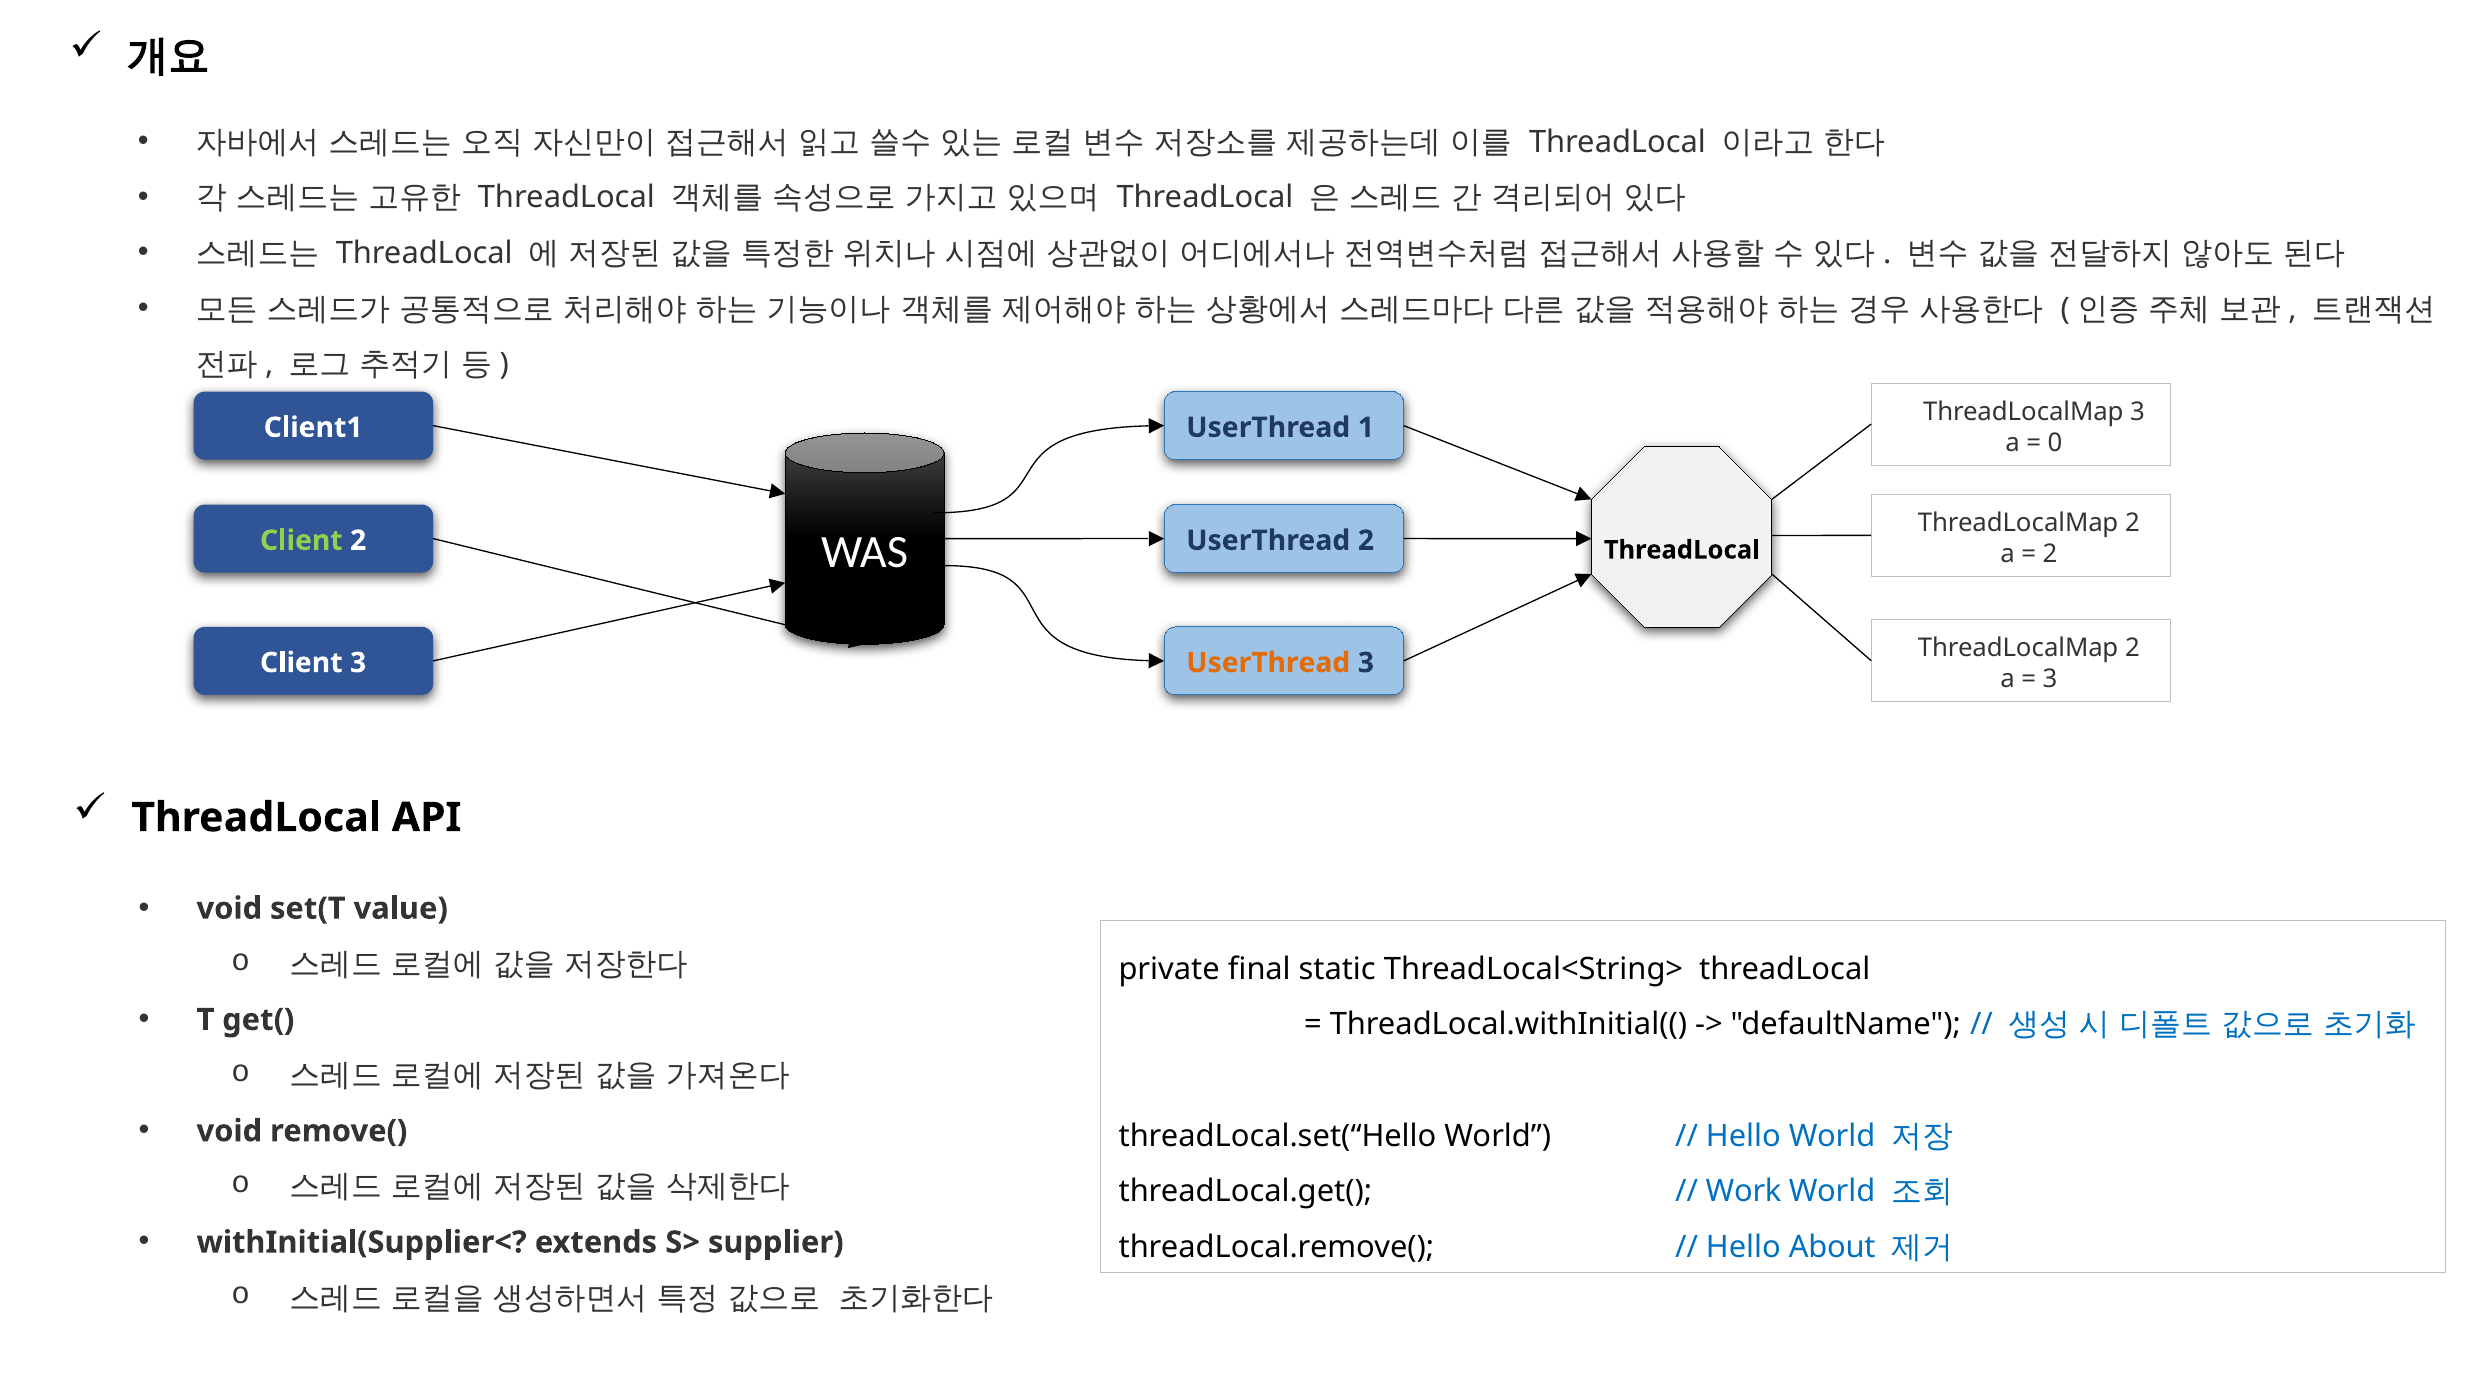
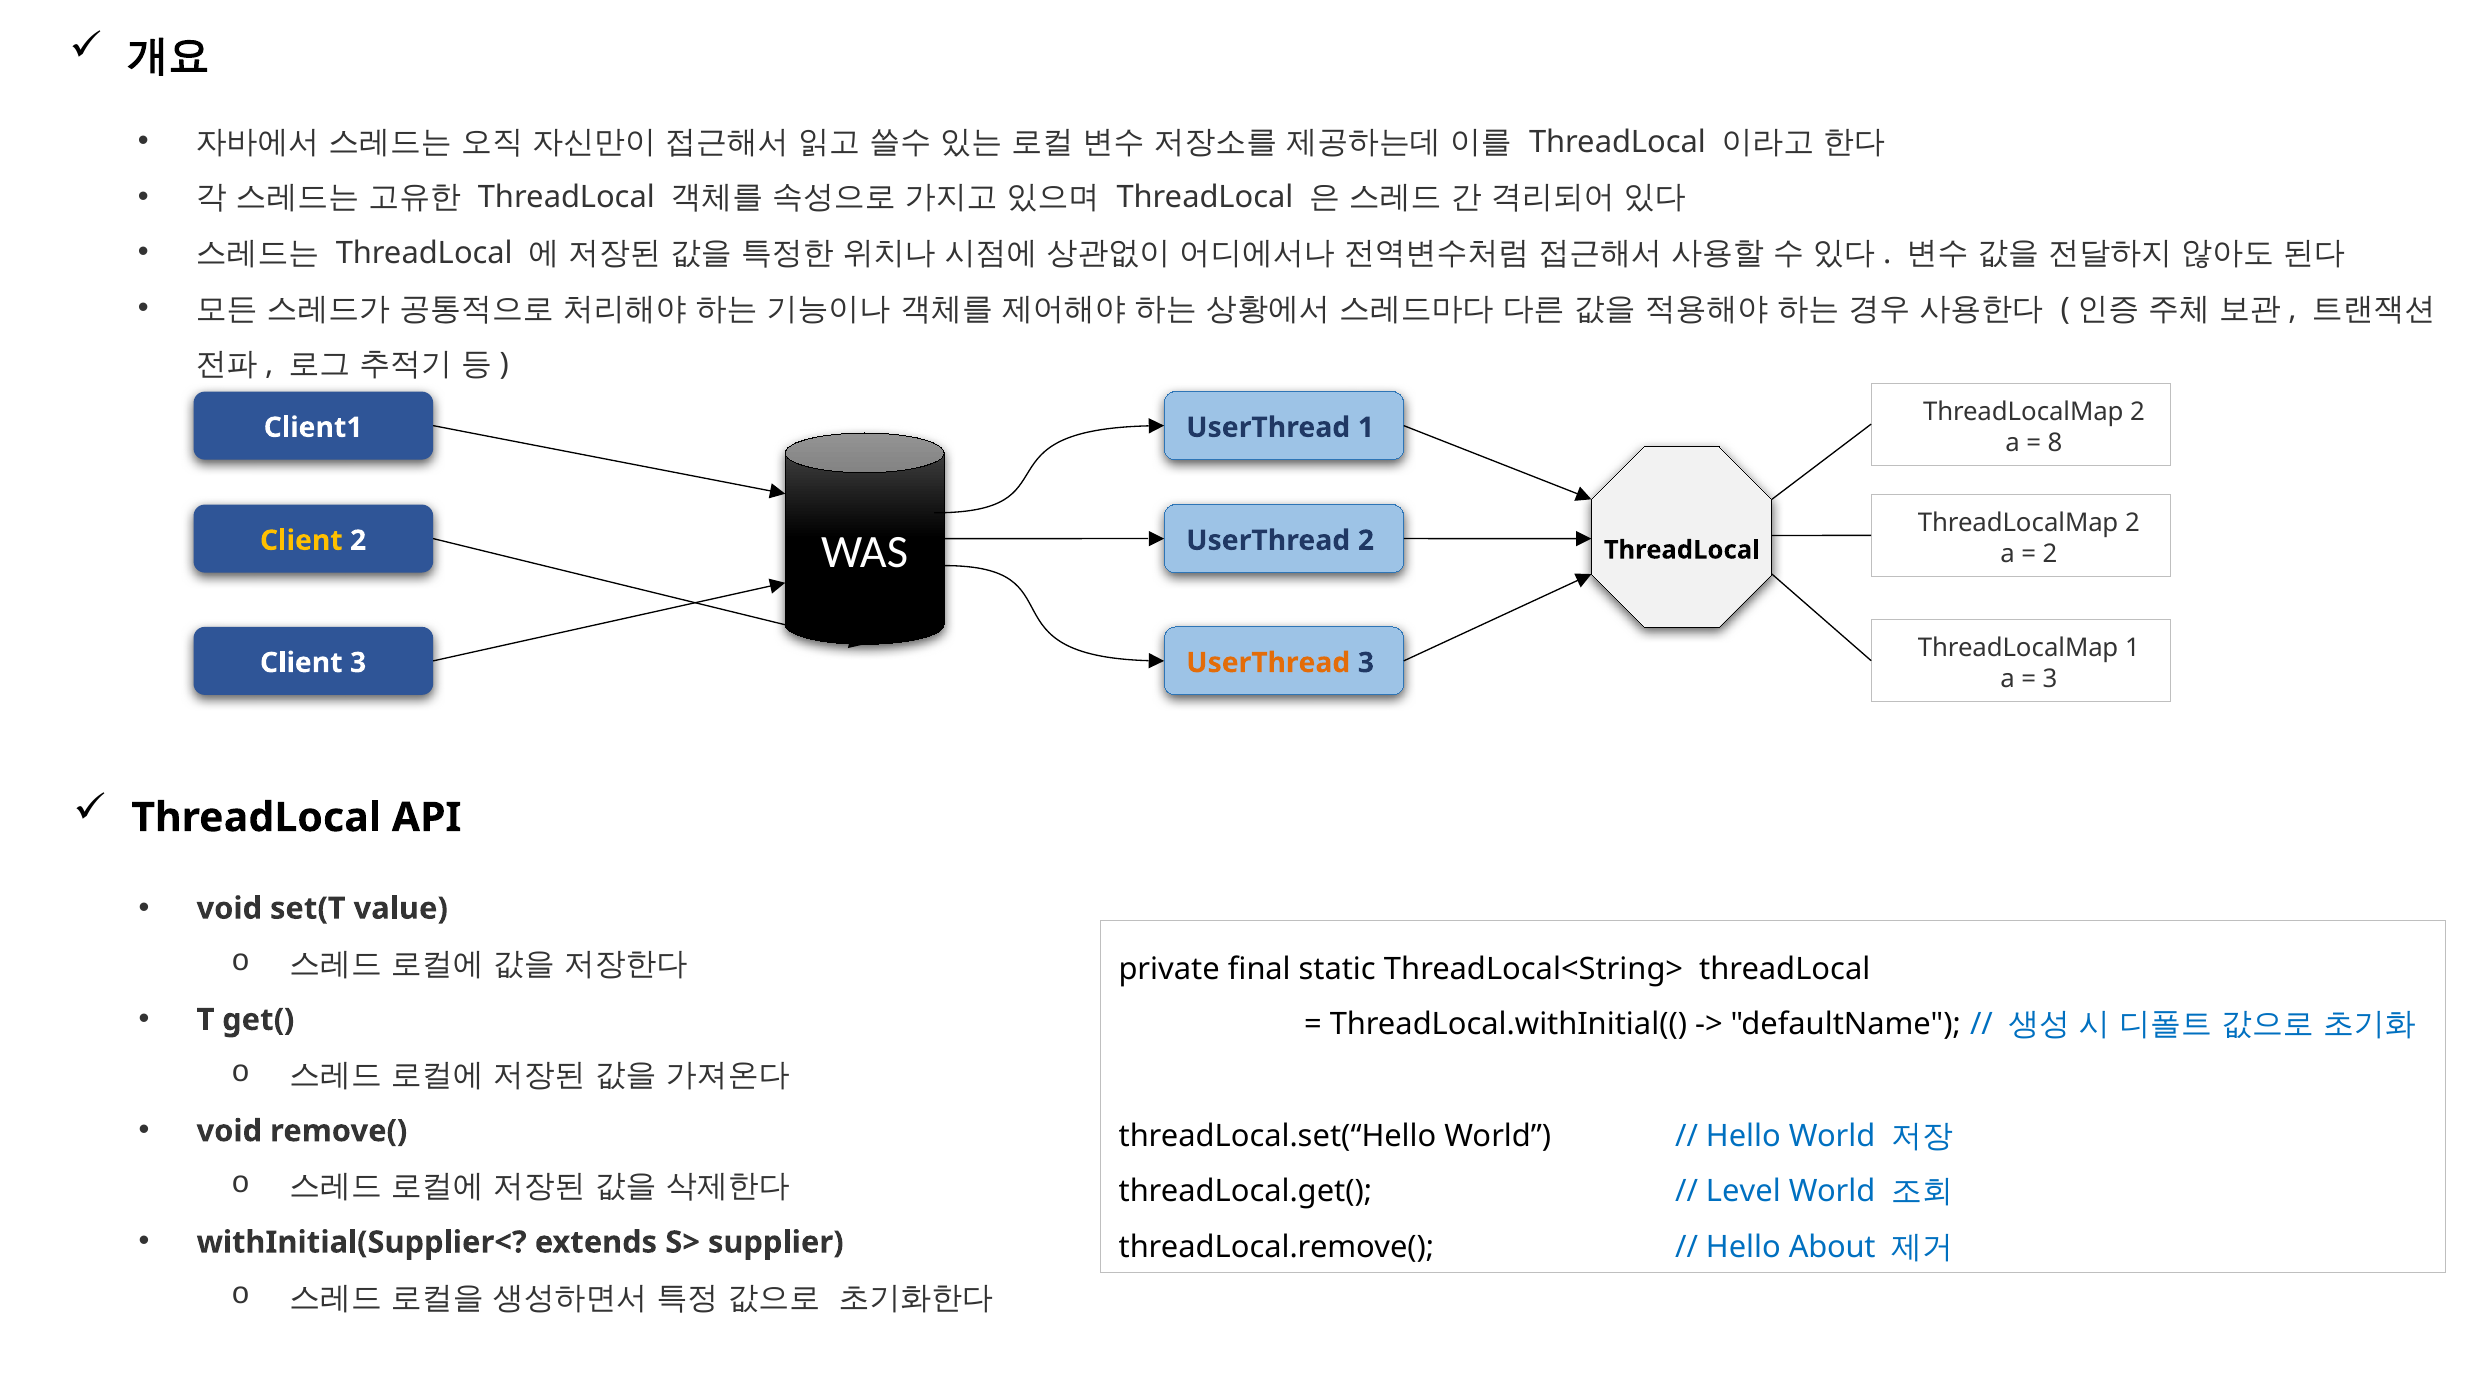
3: 3 -> 2 (2137, 412)
0: 0 -> 8 (2055, 443)
Client colour: light green -> yellow (301, 540)
2: 2 -> 1 (2132, 648)
Work: Work -> Level (1743, 1192)
